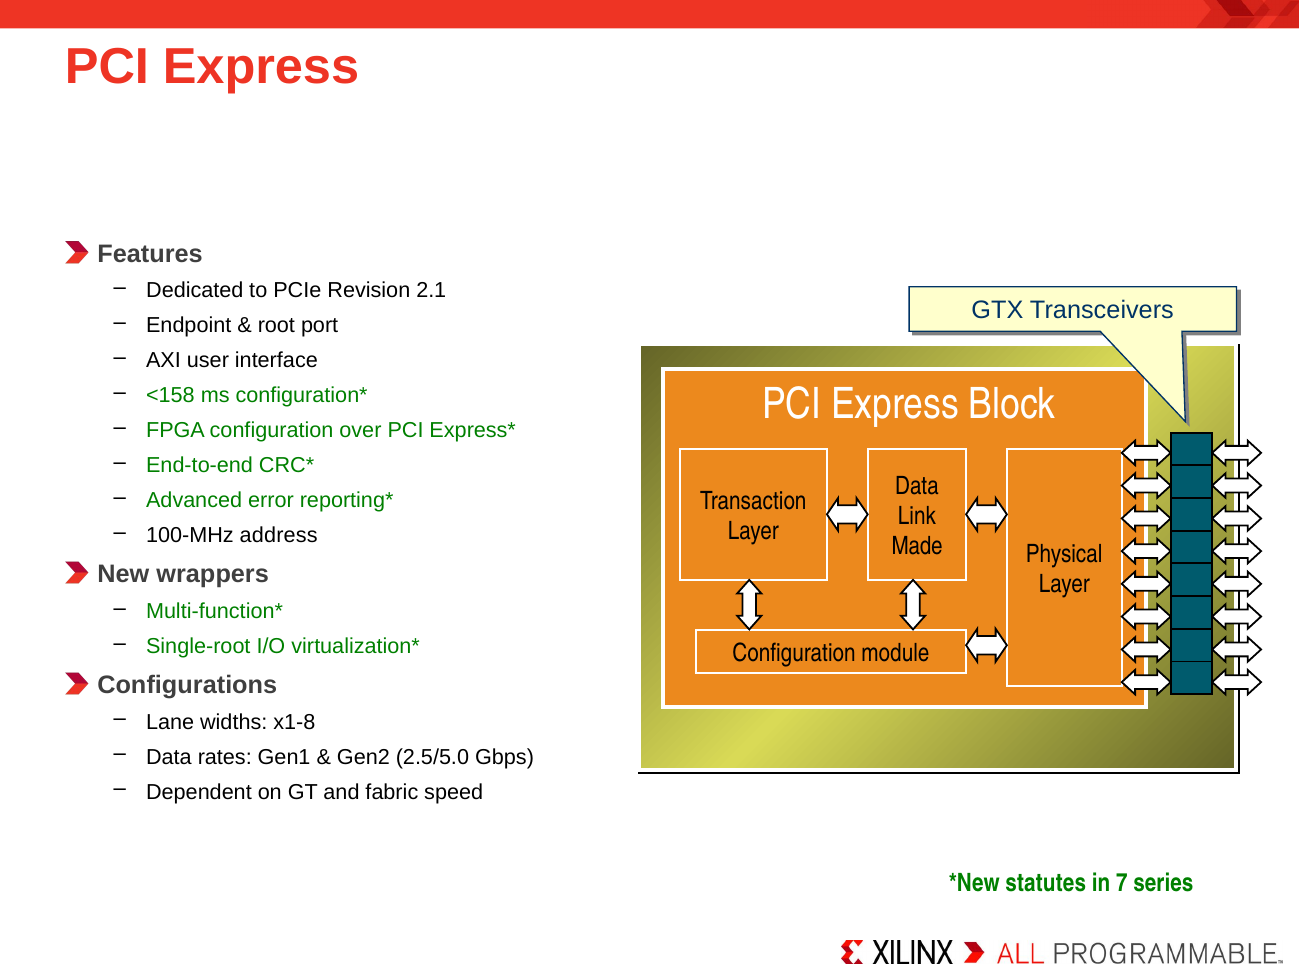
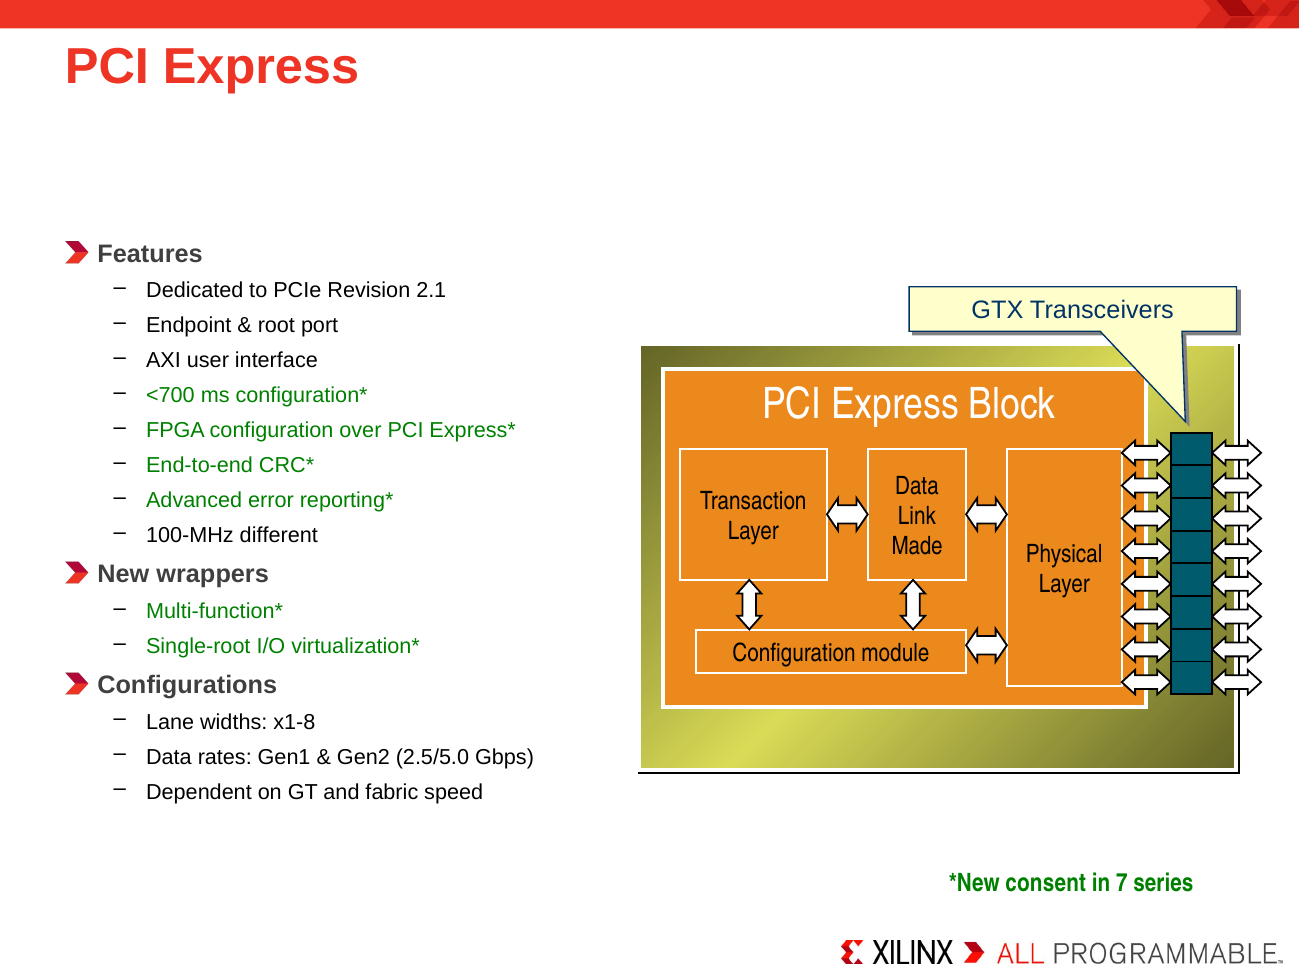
<158: <158 -> <700 (170, 396)
address: address -> different (279, 536)
statutes: statutes -> consent (1046, 884)
